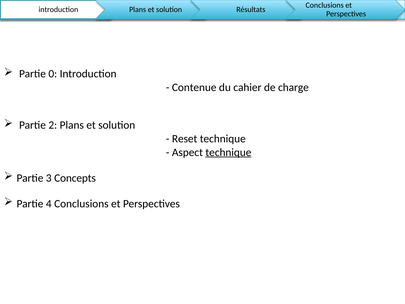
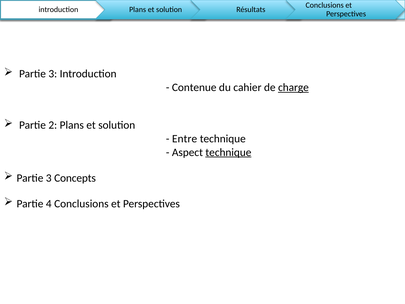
0: 0 -> 3 (53, 74)
charge underline: none -> present (293, 87)
Reset: Reset -> Entre (185, 139)
